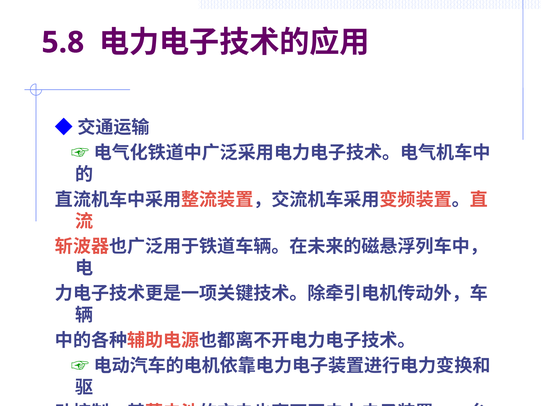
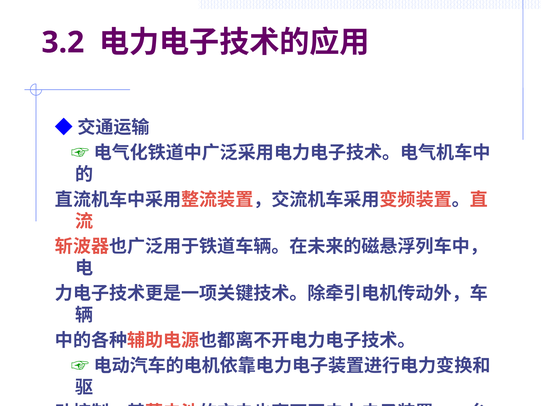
5.8: 5.8 -> 3.2 (63, 42)
